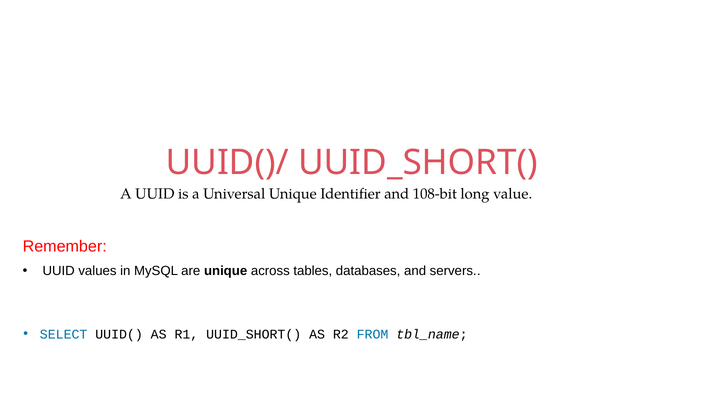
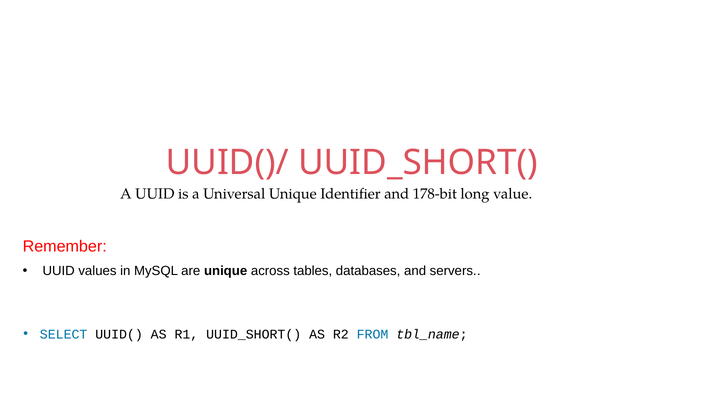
108-bit: 108-bit -> 178-bit (435, 194)
